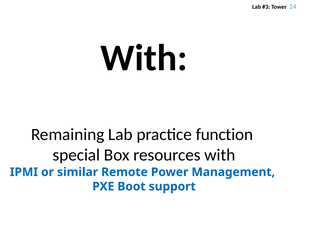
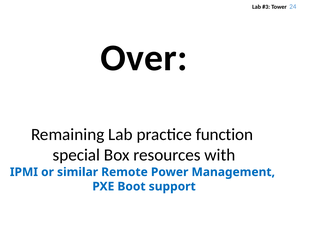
With: With -> Over (144, 58)
